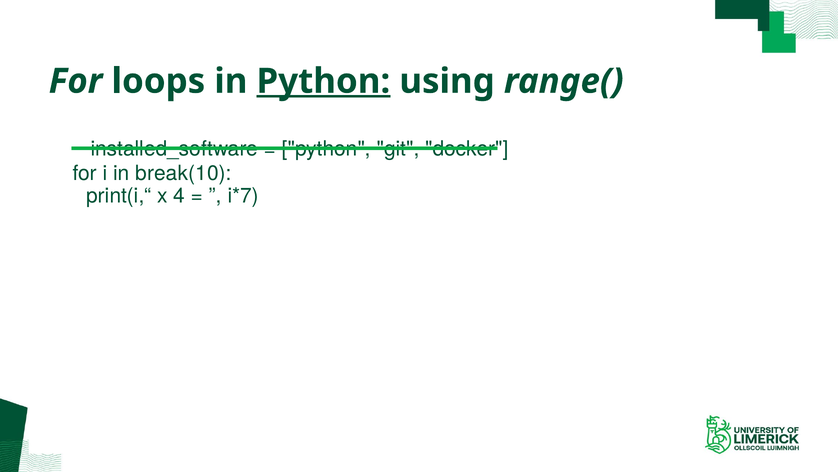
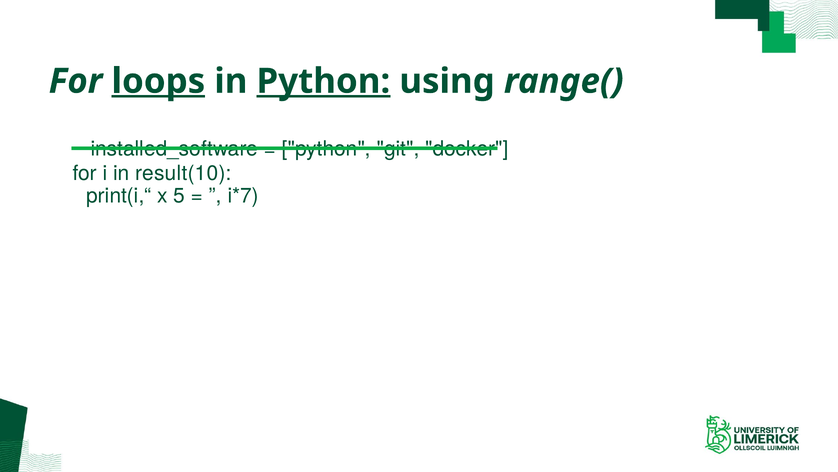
loops underline: none -> present (158, 81)
break(10: break(10 -> result(10 (183, 173)
4: 4 -> 5 (179, 196)
